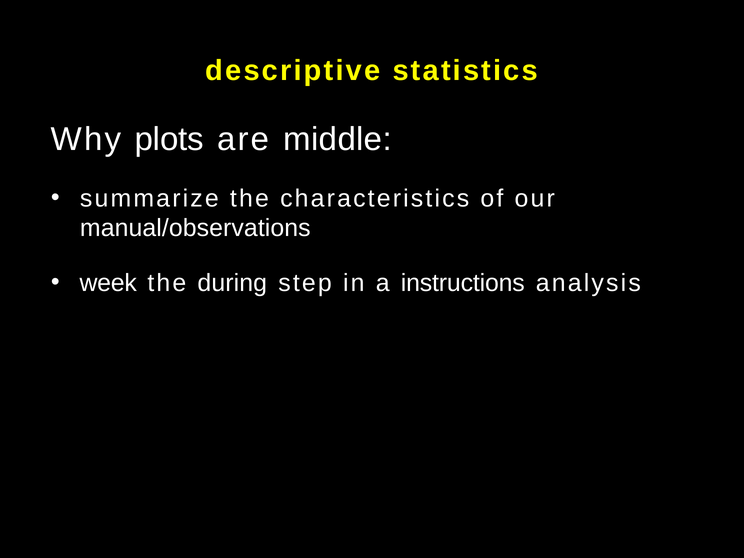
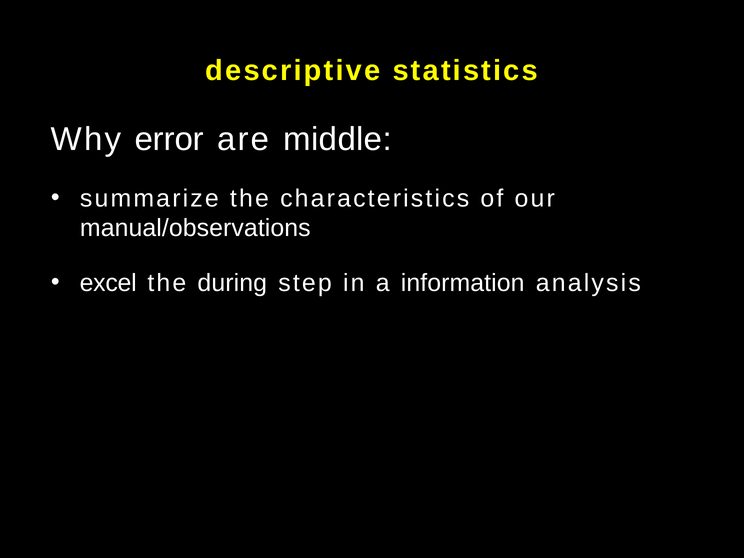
plots: plots -> error (169, 140)
week: week -> excel (108, 283)
instructions: instructions -> information (463, 283)
